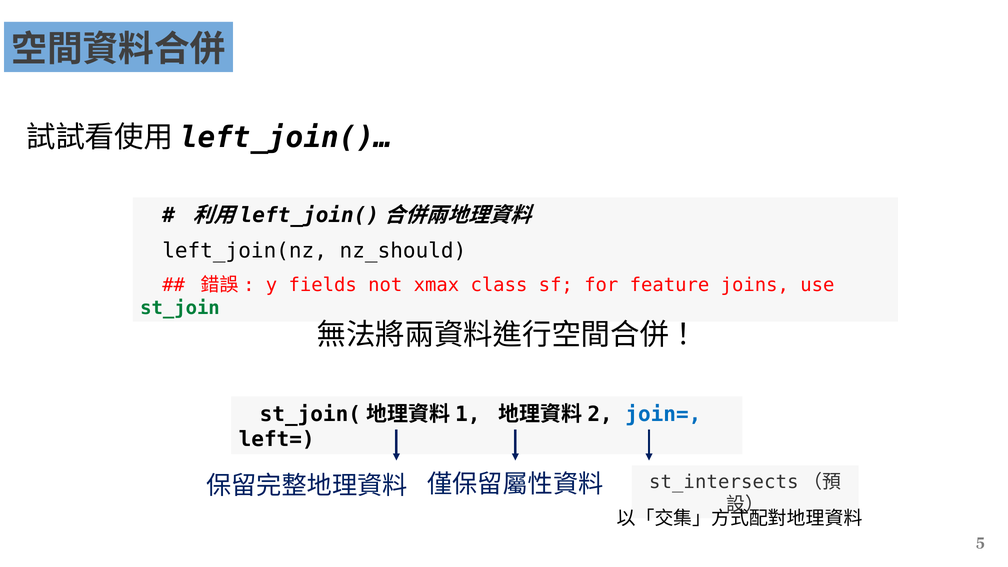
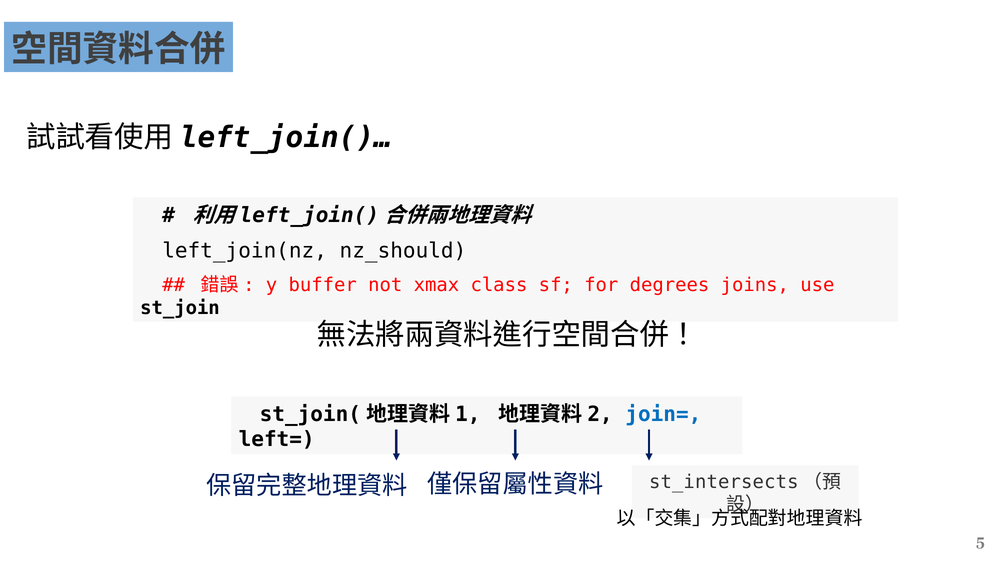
fields: fields -> buffer (323, 285)
feature: feature -> degrees (670, 285)
st_join colour: green -> black (180, 308)
